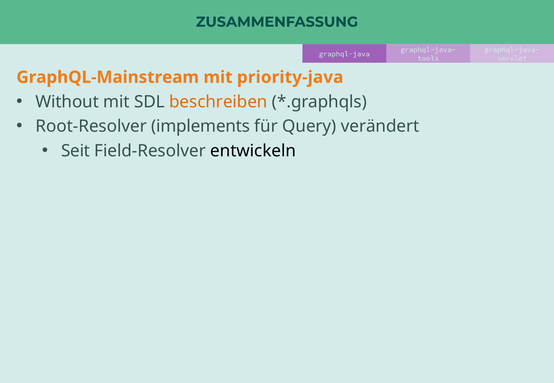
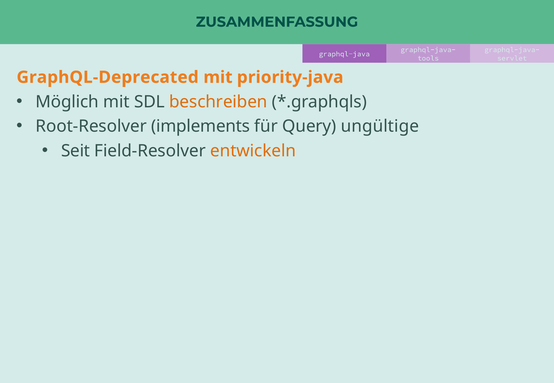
GraphQL-Mainstream: GraphQL-Mainstream -> GraphQL-Deprecated (108, 77)
Without: Without -> Möglich (67, 102)
verändert: verändert -> ungültige (380, 126)
entwickeln colour: black -> orange (253, 151)
